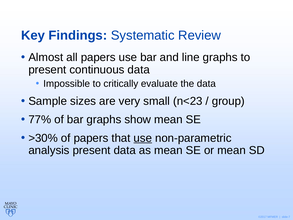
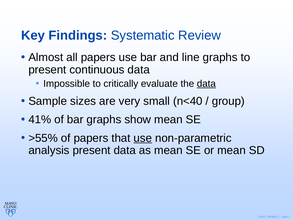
data underline: none -> present (206, 84)
n<23: n<23 -> n<40 (188, 101)
77%: 77% -> 41% (40, 119)
>30%: >30% -> >55% (43, 138)
